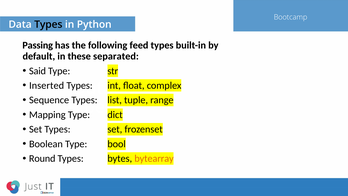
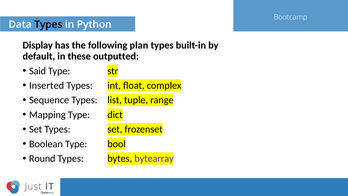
Passing: Passing -> Display (38, 45)
feed: feed -> plan (139, 45)
separated: separated -> outputted (116, 56)
bytearray colour: orange -> purple (154, 158)
